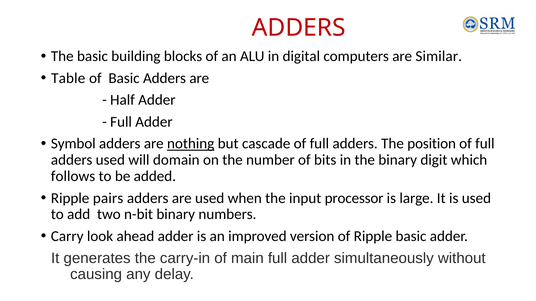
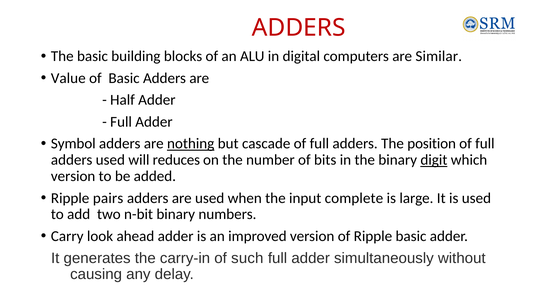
Table: Table -> Value (68, 78)
domain: domain -> reduces (176, 160)
digit underline: none -> present (434, 160)
follows: follows -> version (73, 177)
processor: processor -> complete (354, 198)
main: main -> such (247, 258)
